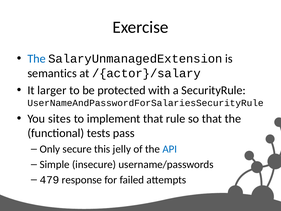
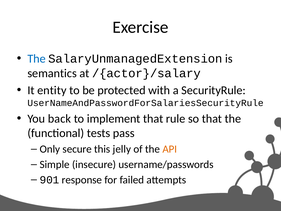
larger: larger -> entity (52, 90)
sites: sites -> back (59, 119)
API colour: blue -> orange (170, 149)
479: 479 -> 901 (50, 180)
